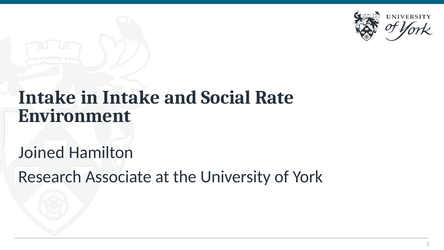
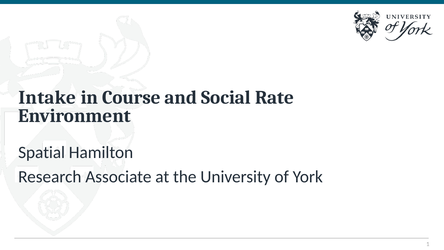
in Intake: Intake -> Course (131, 97)
Joined: Joined -> Spatial (42, 152)
